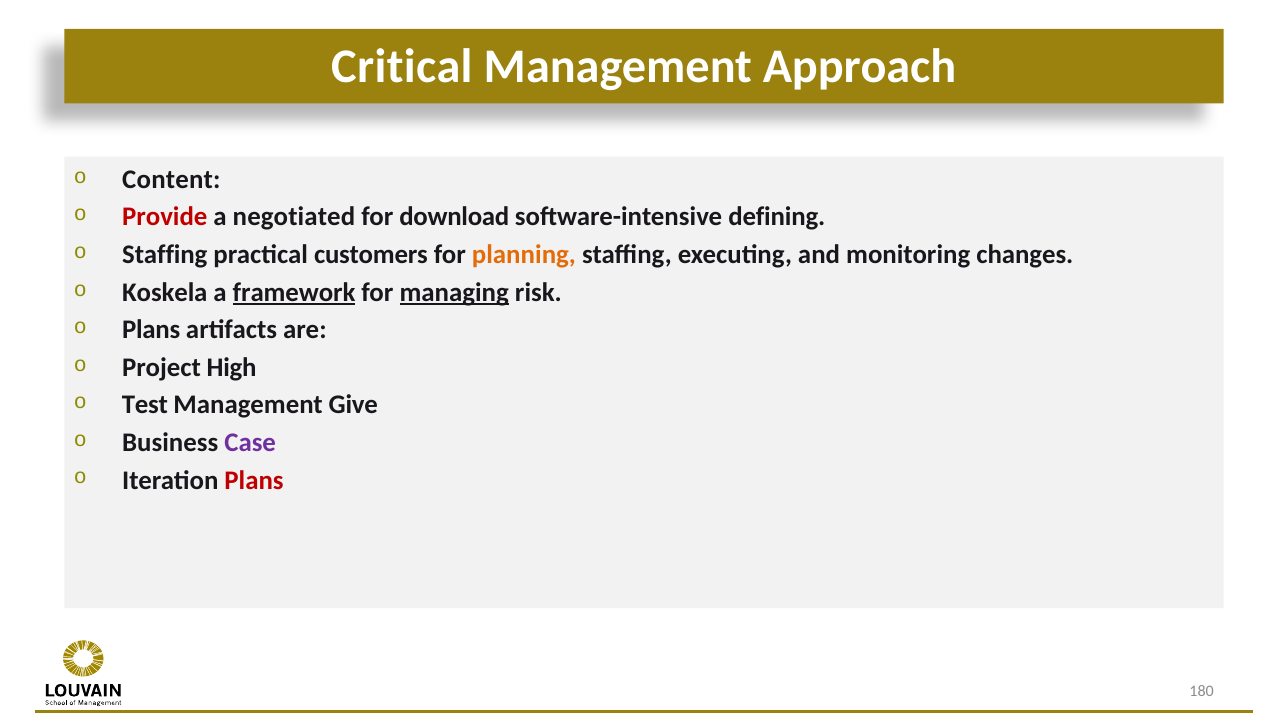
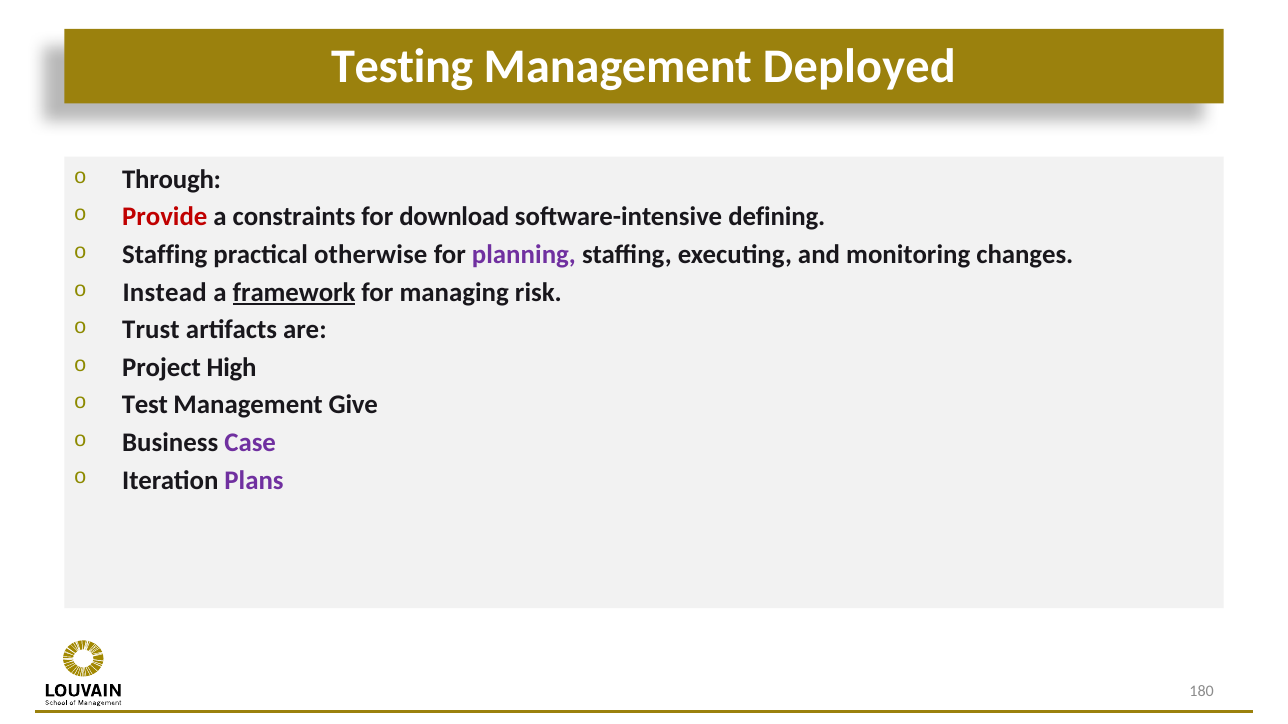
Critical: Critical -> Testing (402, 66)
Approach: Approach -> Deployed (859, 66)
Content: Content -> Through (172, 180)
negotiated: negotiated -> constraints (294, 217)
customers: customers -> otherwise (371, 255)
planning colour: orange -> purple (524, 255)
Koskela: Koskela -> Instead (165, 292)
managing underline: present -> none (454, 292)
Plans: Plans -> Trust (151, 330)
Plans colour: red -> purple (254, 481)
